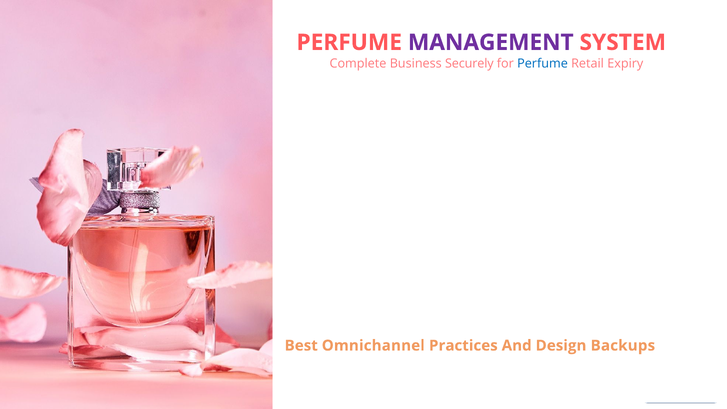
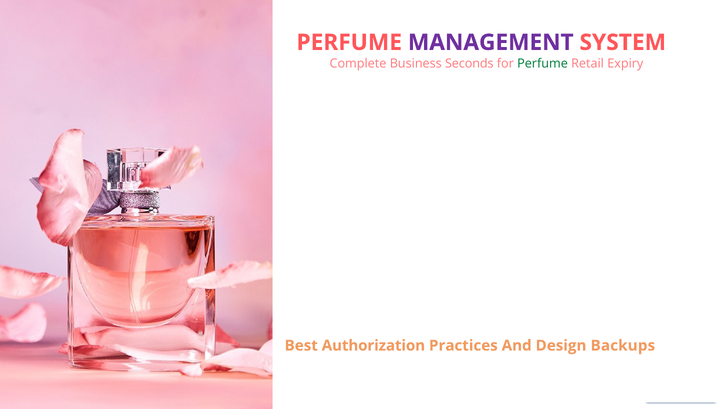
Securely: Securely -> Seconds (469, 64)
Perfume colour: blue -> green (542, 64)
Omnichannel: Omnichannel -> Authorization (373, 346)
